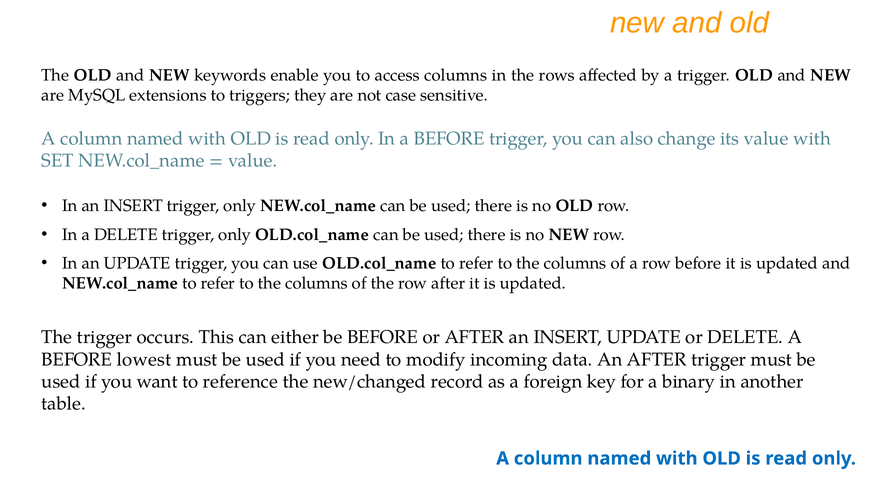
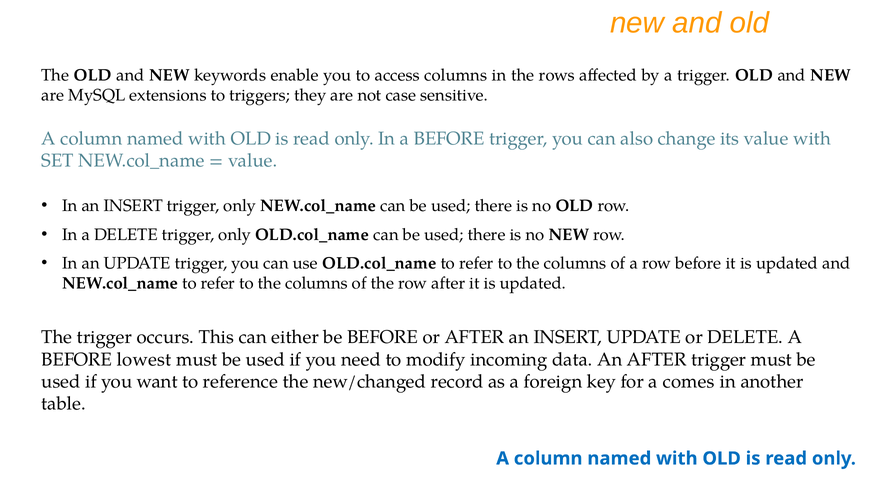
binary: binary -> comes (689, 382)
